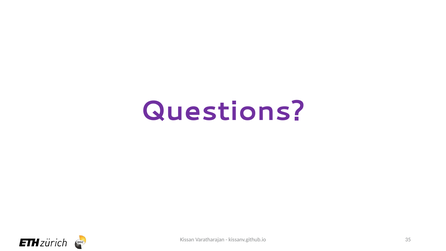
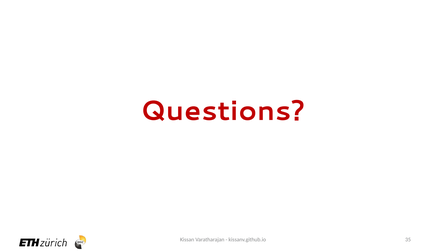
Questions colour: purple -> red (223, 111)
